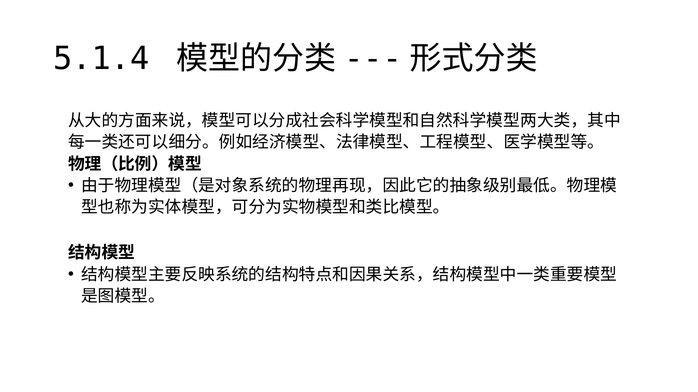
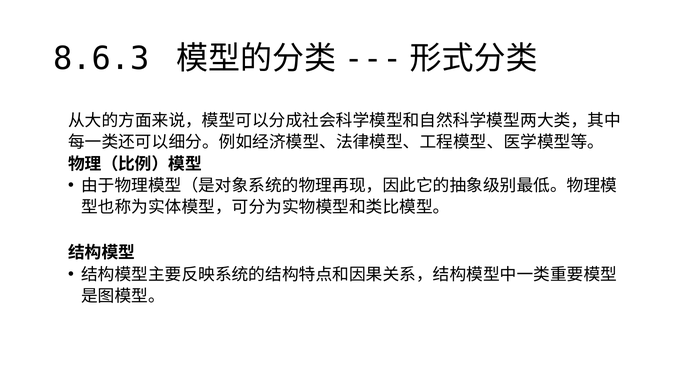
5.1.4: 5.1.4 -> 8.6.3 (101, 59)
